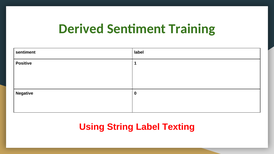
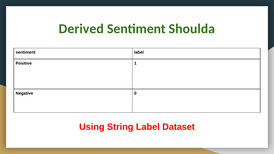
Training: Training -> Shoulda (192, 29)
Texting: Texting -> Dataset (179, 127)
